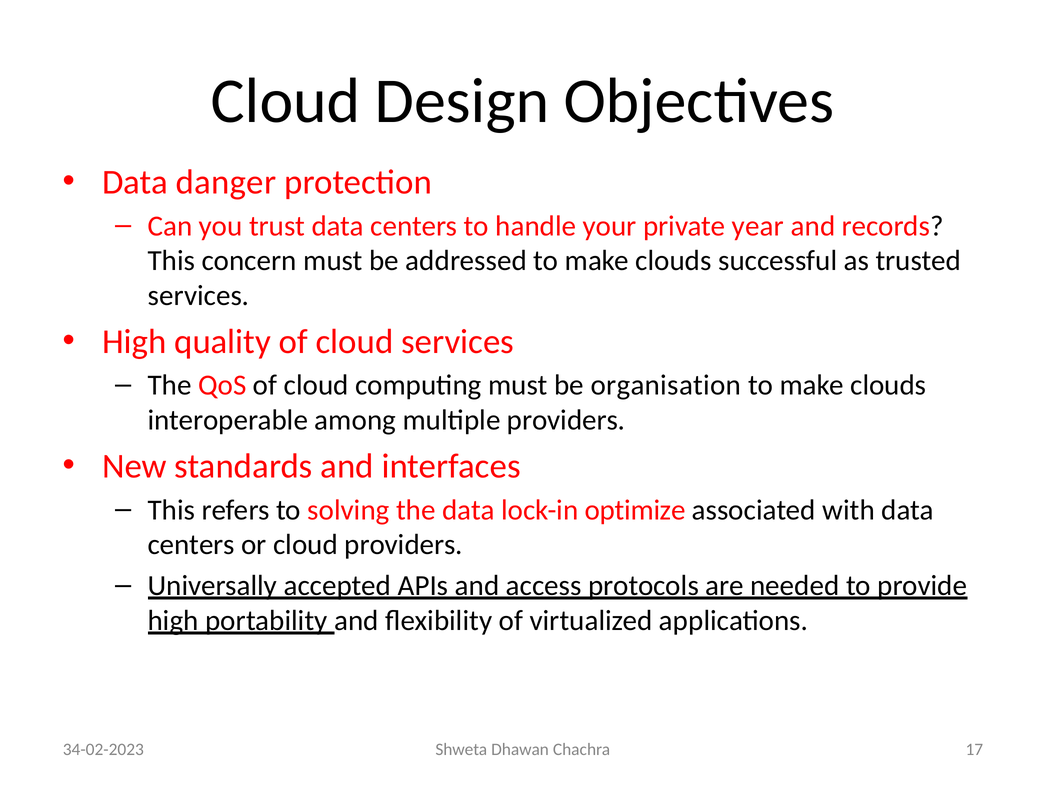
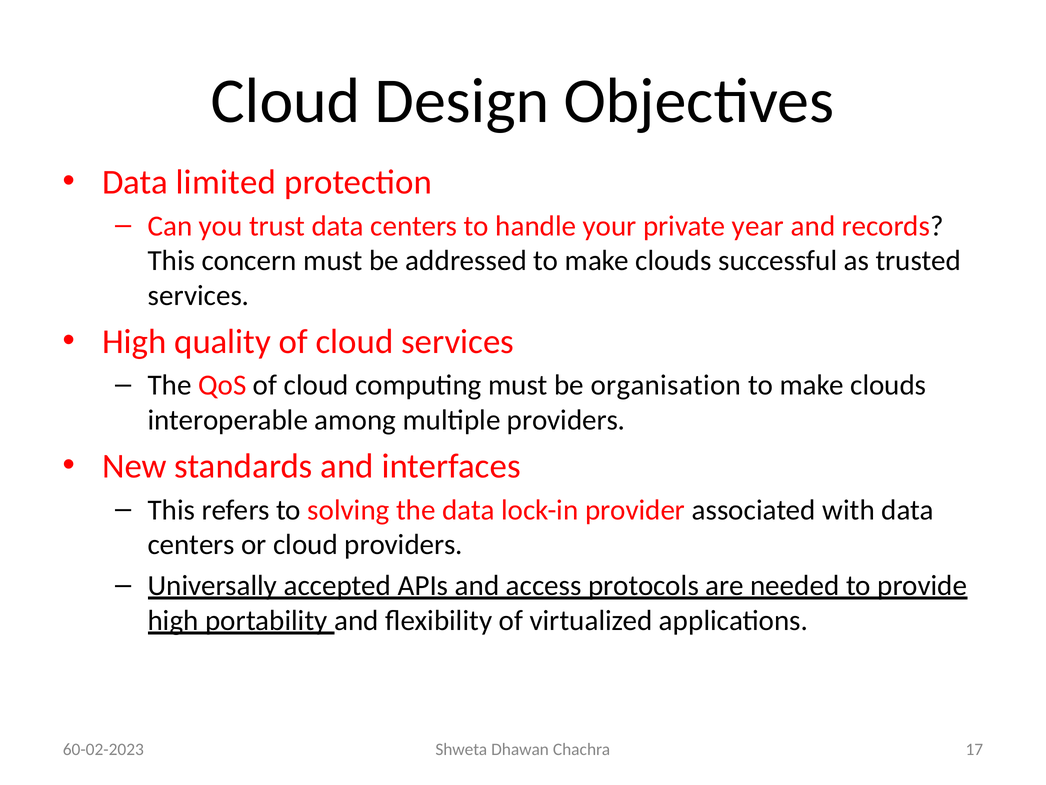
danger: danger -> limited (226, 182)
optimize: optimize -> provider (635, 510)
34-02-2023: 34-02-2023 -> 60-02-2023 (103, 749)
